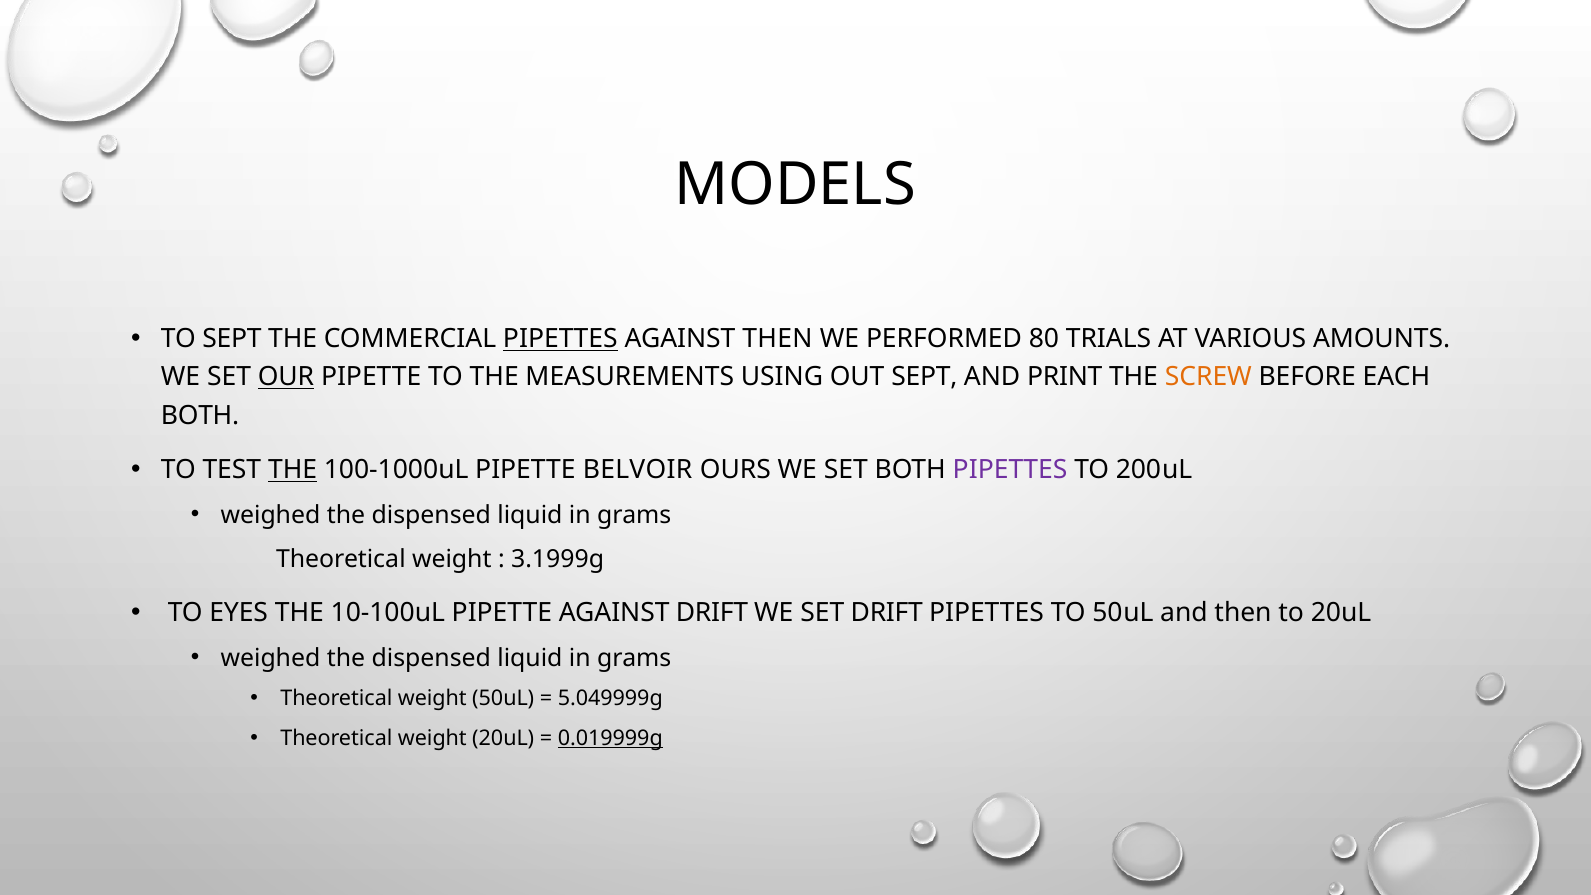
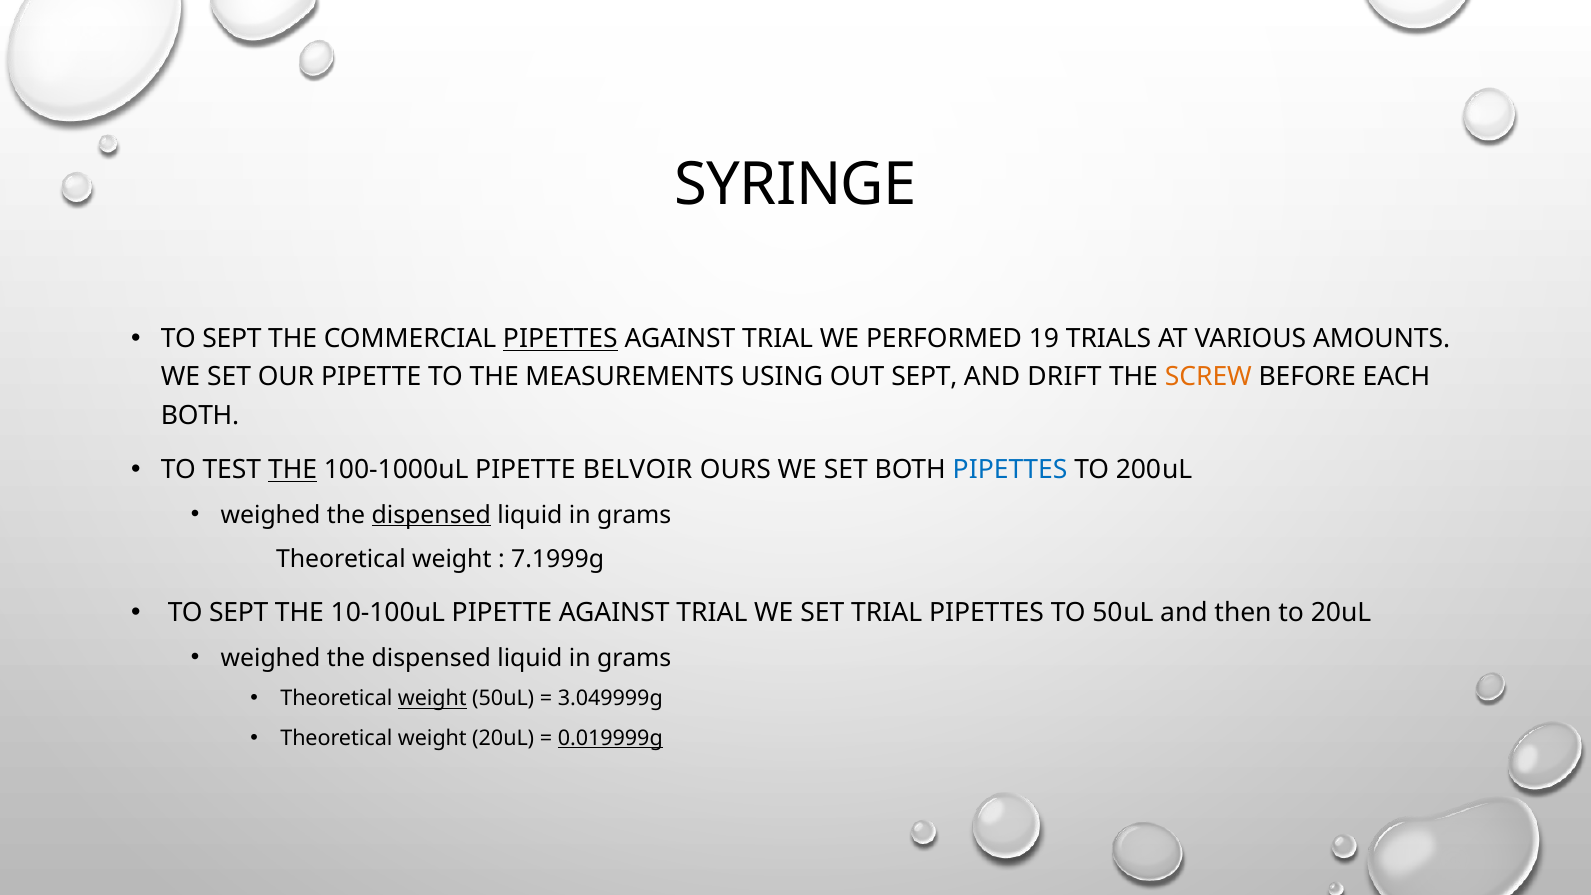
MODELS: MODELS -> SYRINGE (796, 184)
THEN: THEN -> TRIAL (778, 339)
80: 80 -> 19 (1044, 339)
OUR underline: present -> none (286, 377)
PRINT: PRINT -> DRIFT (1064, 377)
PIPETTES colour: purple -> blue (1010, 470)
dispensed underline: none -> present (431, 515)
3.1999g: 3.1999g -> 7.1999g (558, 559)
EYES: EYES -> SEPT (239, 613)
PIPETTE AGAINST DRIFT: DRIFT -> TRIAL (712, 613)
SET DRIFT: DRIFT -> TRIAL (887, 613)
weight underline: none -> present (432, 699)
5.049999g: 5.049999g -> 3.049999g (610, 699)
